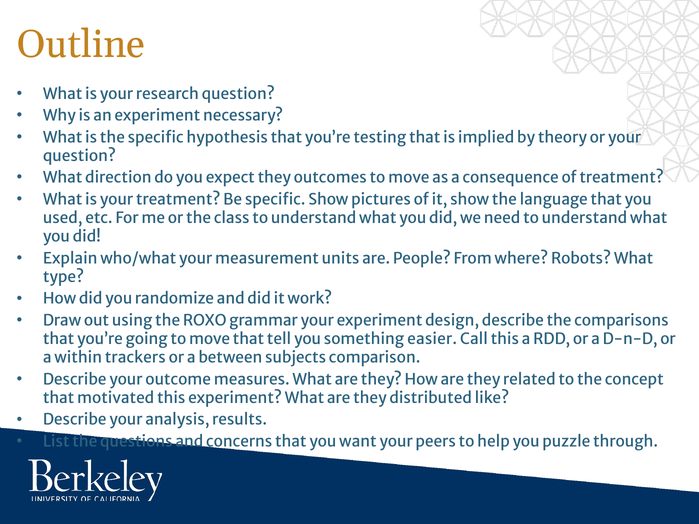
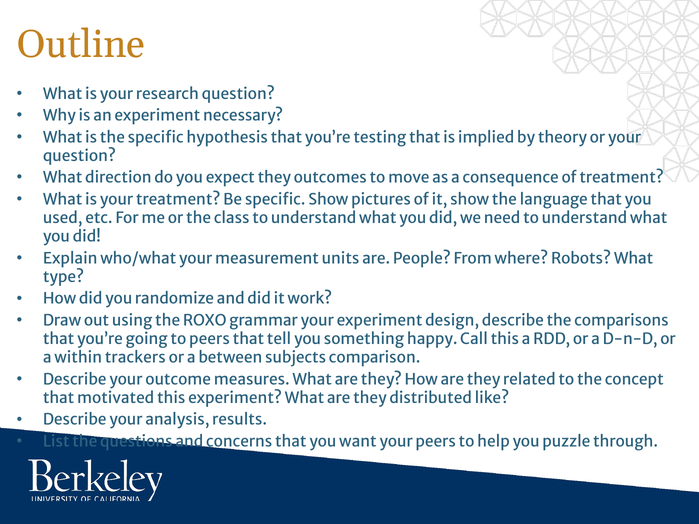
going to move: move -> peers (209, 339)
easier: easier -> happy (432, 339)
